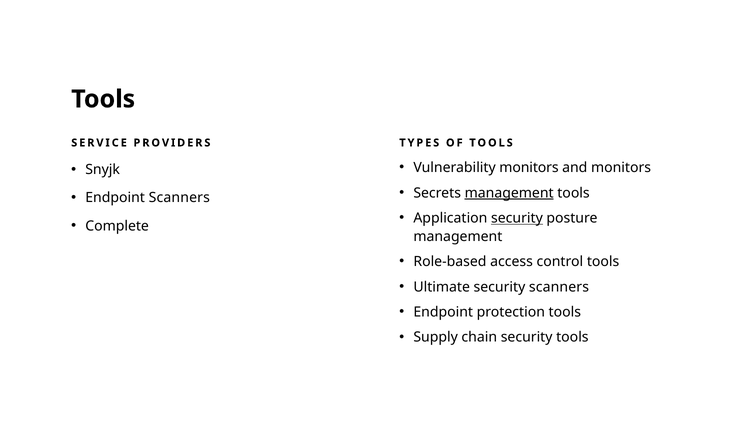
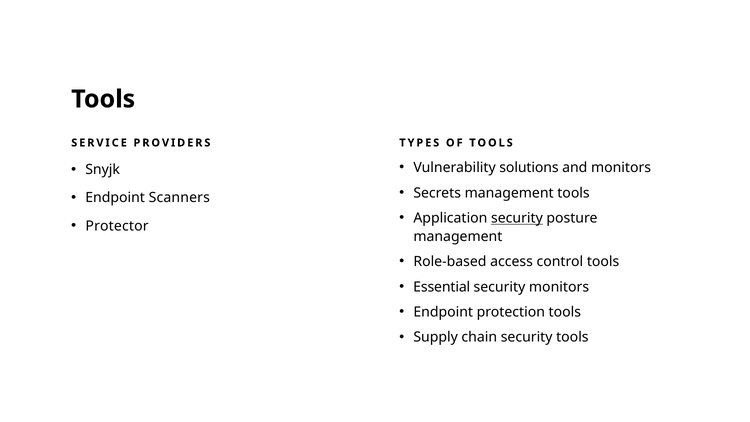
Vulnerability monitors: monitors -> solutions (529, 168)
management underline: present -> none (509, 193)
Complete: Complete -> Protector (117, 226)
Ultimate: Ultimate -> Essential (442, 287)
security scanners: scanners -> monitors (559, 287)
